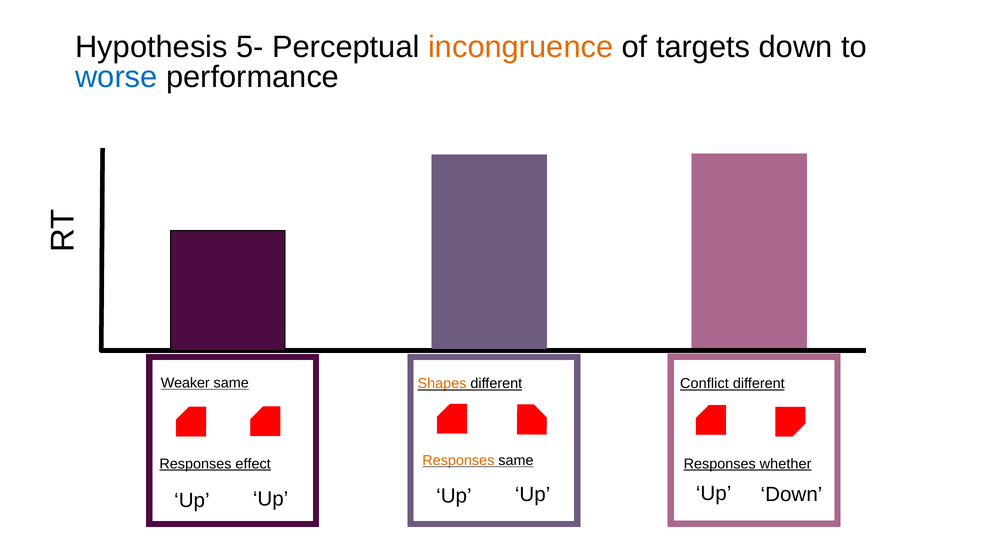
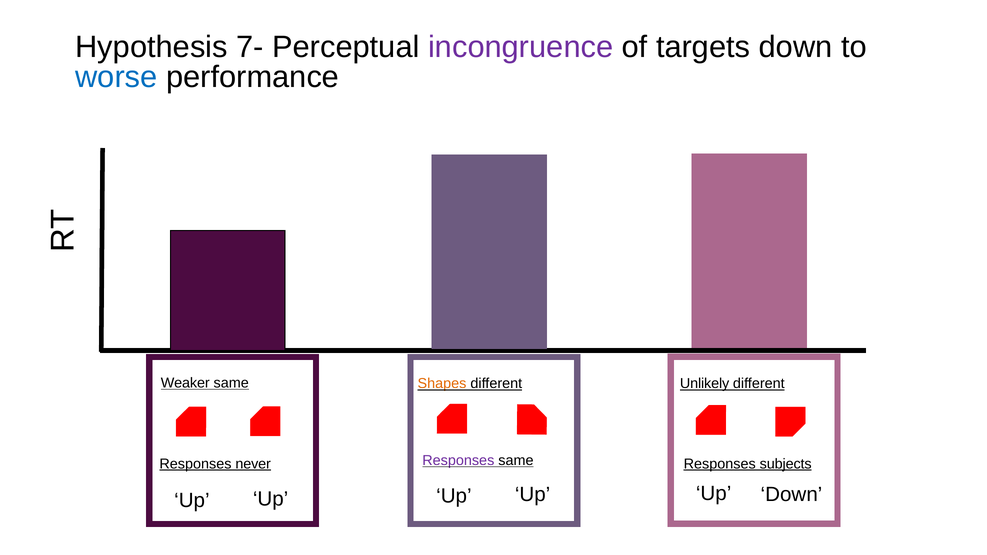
5-: 5- -> 7- (250, 47)
incongruence colour: orange -> purple (521, 47)
Conflict: Conflict -> Unlikely (705, 384)
Responses colour: orange -> purple (458, 461)
effect: effect -> never (253, 464)
whether: whether -> subjects (786, 464)
